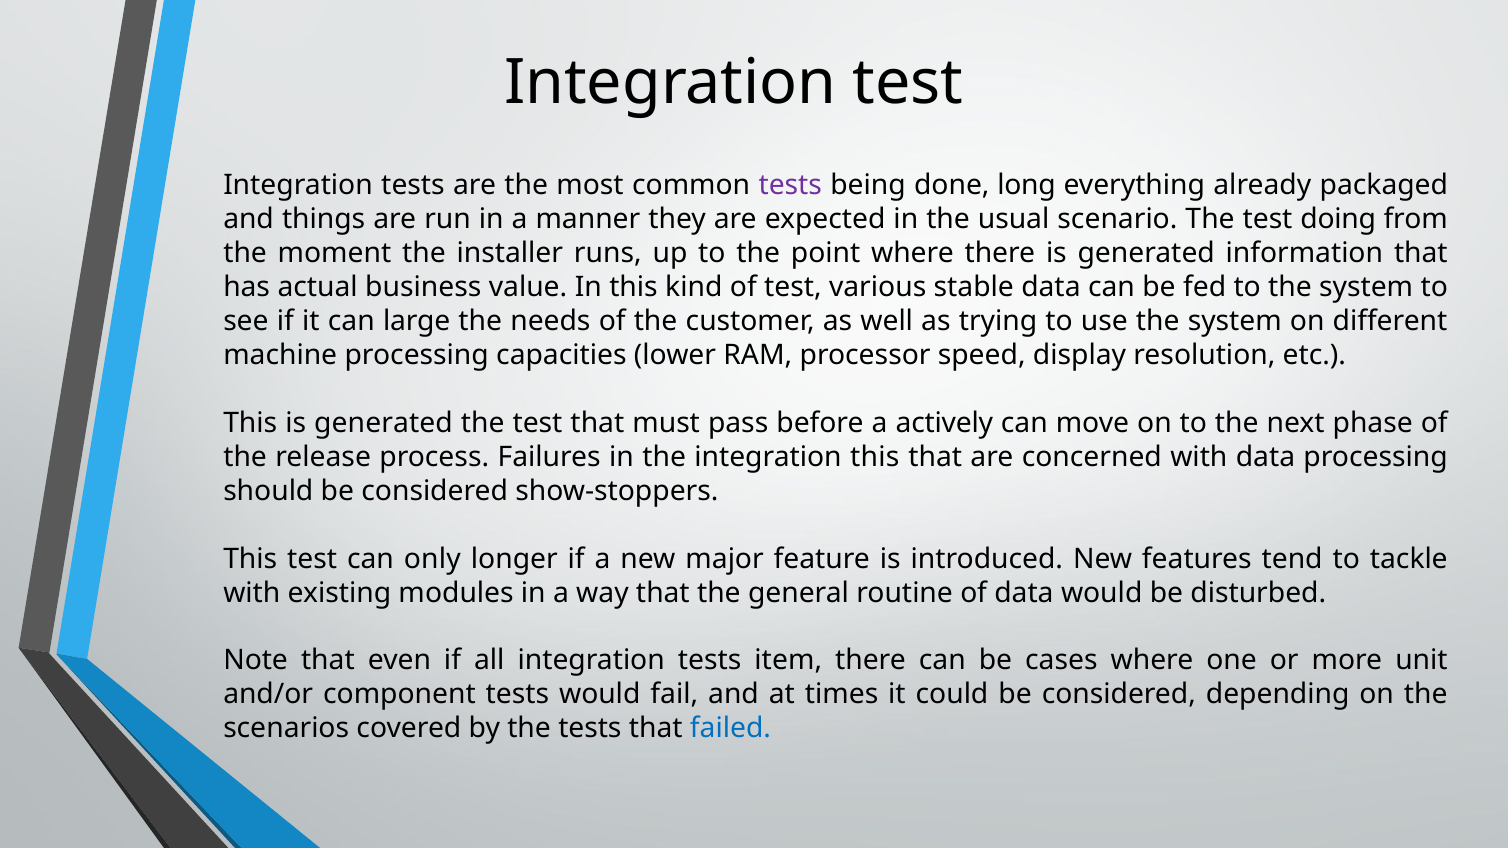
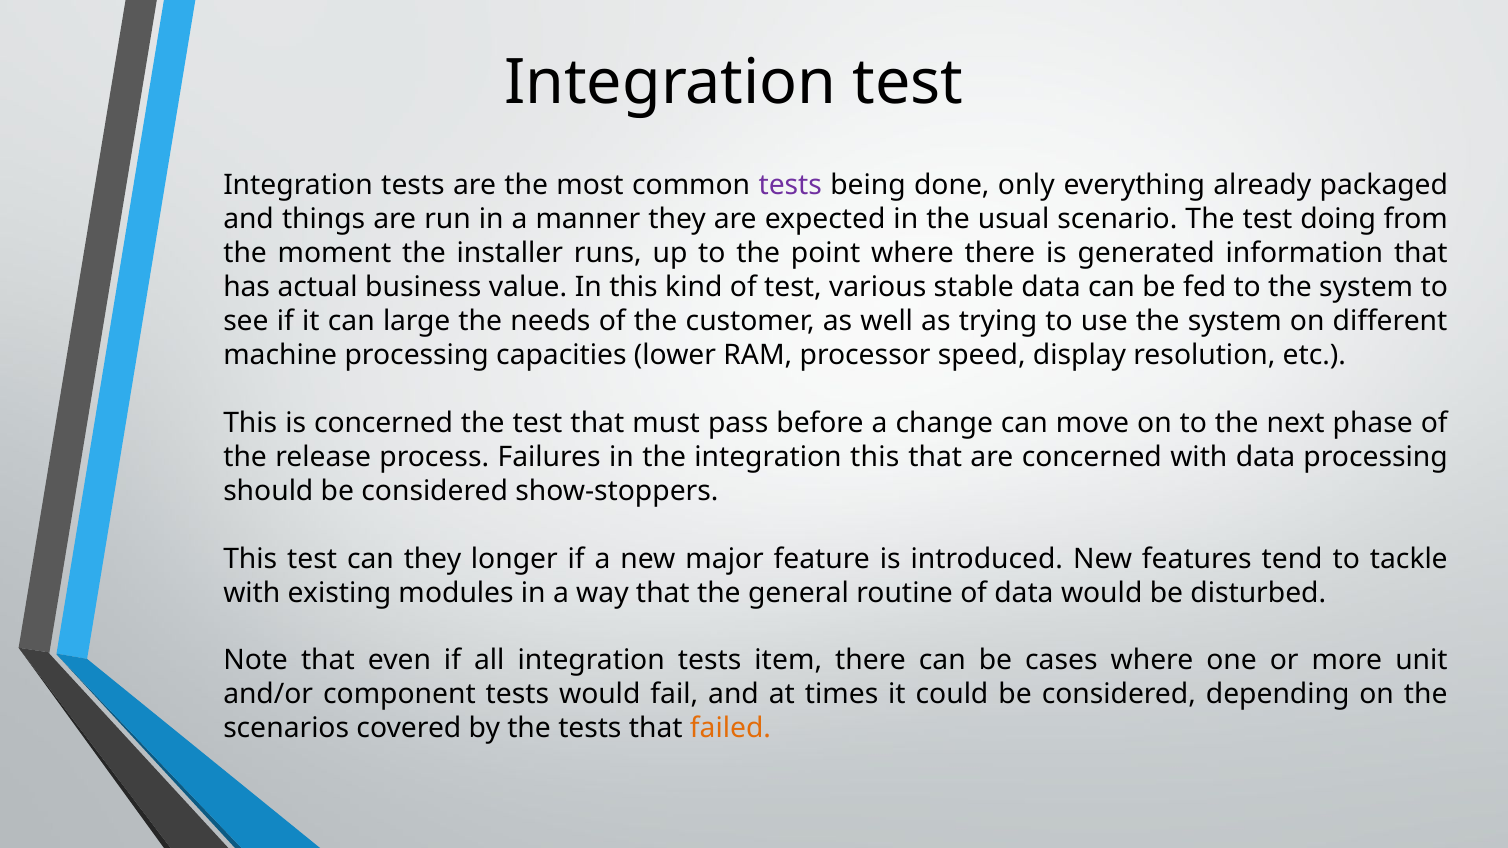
long: long -> only (1026, 186)
This is generated: generated -> concerned (384, 423)
actively: actively -> change (944, 423)
can only: only -> they (433, 559)
failed colour: blue -> orange (730, 729)
